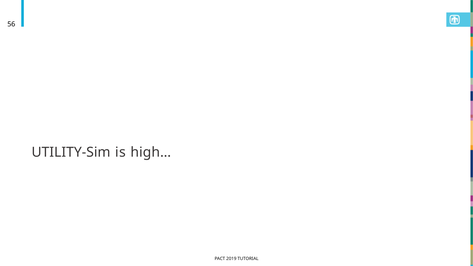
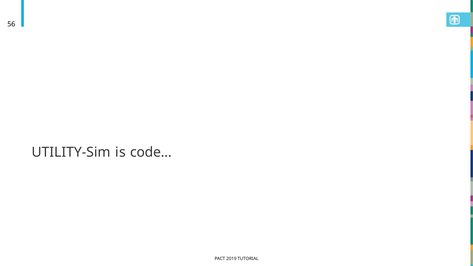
high…: high… -> code… (151, 152)
